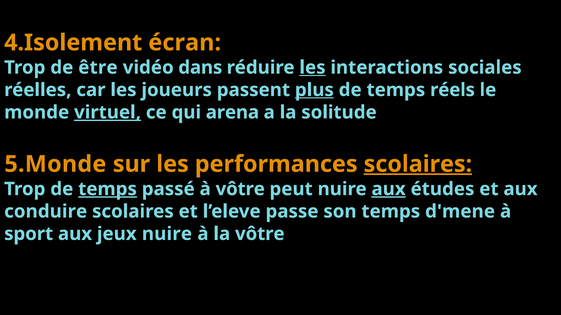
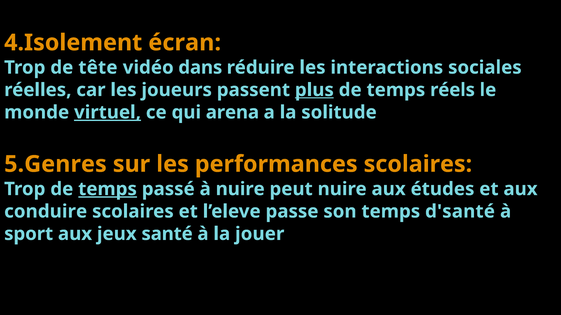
être: être -> tête (98, 68)
les underline: present -> none (312, 68)
5.Monde: 5.Monde -> 5.Genres (55, 164)
scolaires underline: present -> none (418, 164)
à vôtre: vôtre -> nuire (240, 189)
aux underline: present -> none (389, 189)
d'mene: d'mene -> d'santé (460, 212)
jeux nuire: nuire -> santé (167, 234)
la vôtre: vôtre -> jouer (260, 234)
